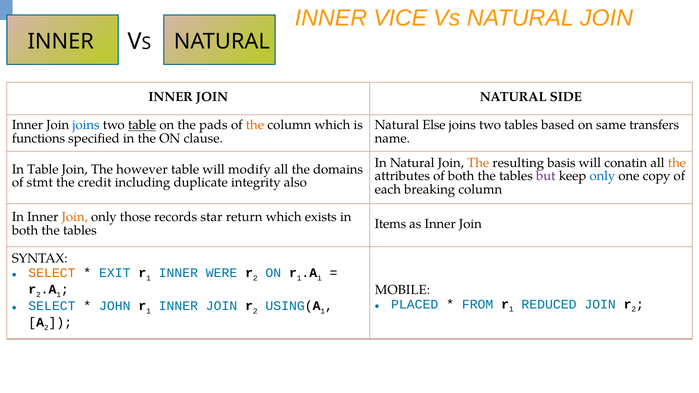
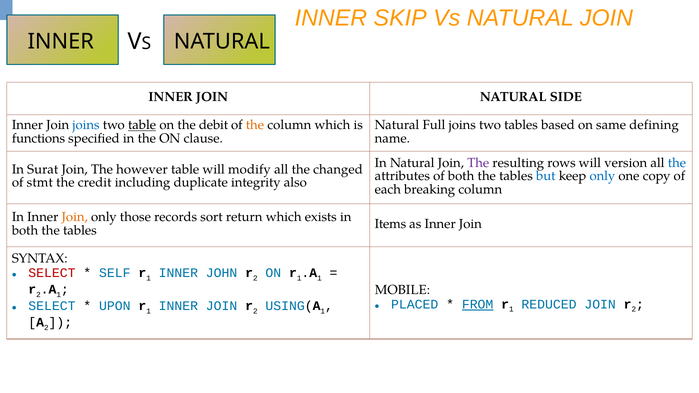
VICE: VICE -> SKIP (400, 18)
pads: pads -> debit (214, 125)
Else: Else -> Full (434, 125)
transfers: transfers -> defining (654, 125)
The colour: orange -> purple (478, 163)
basis: basis -> rows (561, 163)
conatin: conatin -> version (626, 163)
the colour: orange -> blue (677, 163)
In Table: Table -> Surat (43, 170)
domains: domains -> changed (338, 170)
but colour: purple -> blue (546, 176)
star: star -> sort (211, 217)
SELECT colour: orange -> red (52, 273)
EXIT: EXIT -> SELF (115, 273)
WERE: WERE -> JOHN (222, 273)
FROM underline: none -> present (478, 304)
JOHN: JOHN -> UPON (115, 306)
